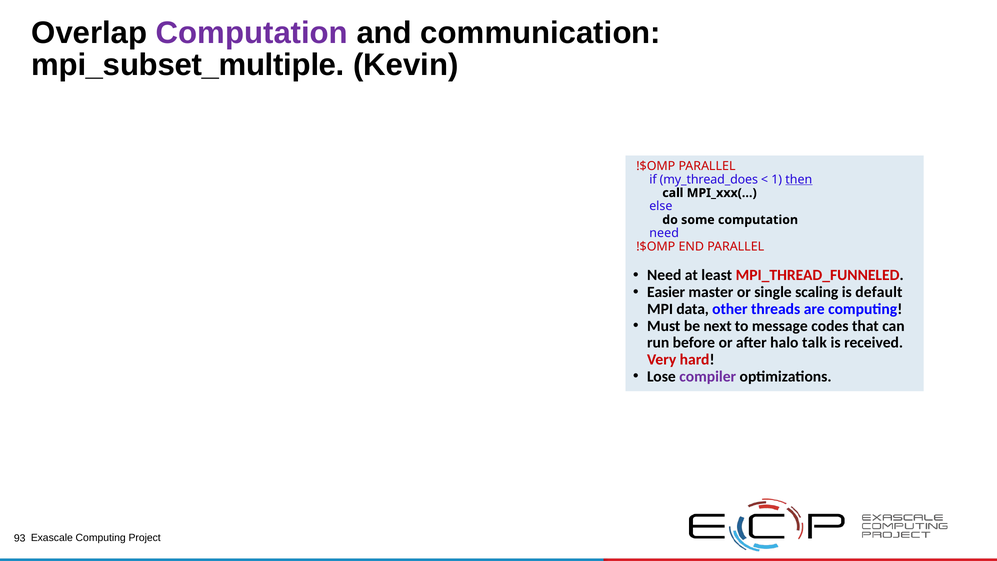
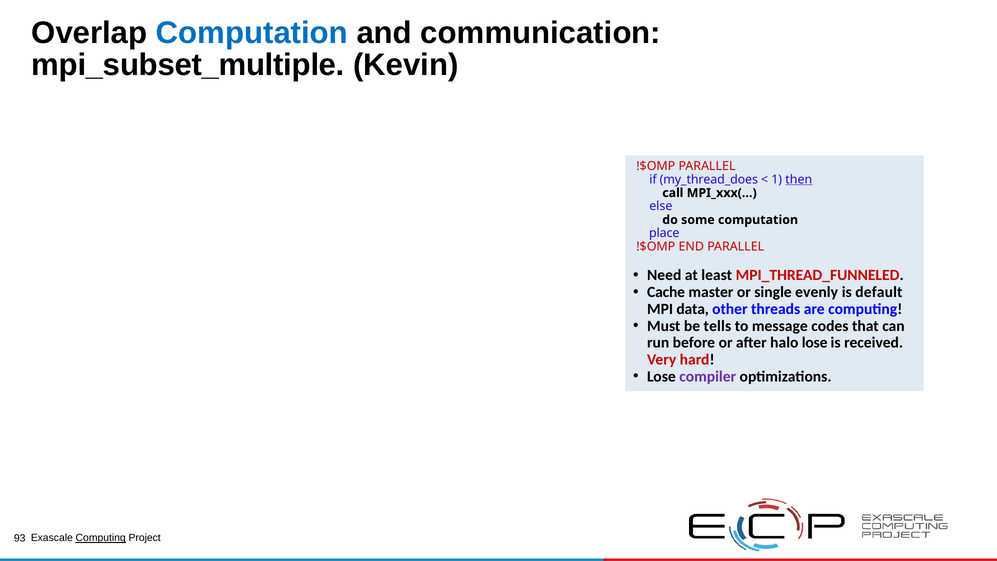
Computation colour: purple -> blue (252, 33)
need: need -> place (664, 233)
Easier: Easier -> Cache (666, 292)
scaling: scaling -> evenly (817, 292)
next: next -> tells (717, 326)
halo talk: talk -> lose (815, 343)
Computing underline: none -> present (101, 538)
